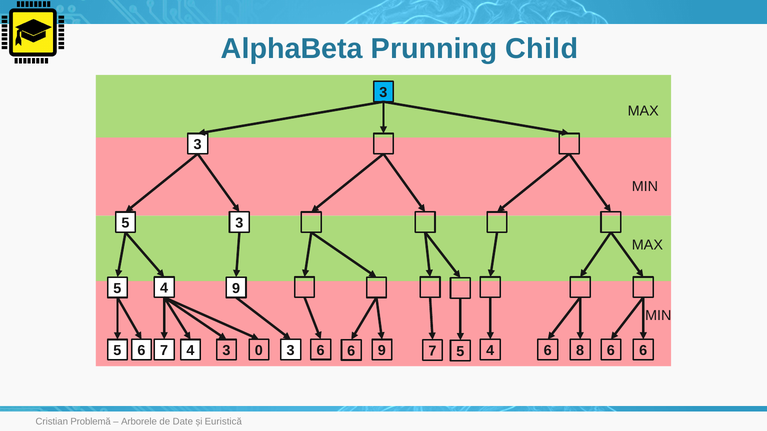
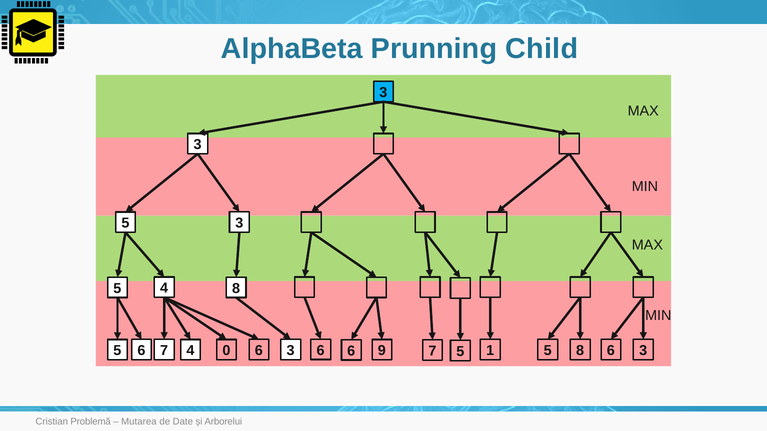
5 9: 9 -> 8 (236, 289)
3 4: 4 -> 1 (490, 351)
3: 3 -> 0 (226, 351)
4 0: 0 -> 6 (259, 351)
6: 6 -> 5 (548, 351)
9 6: 6 -> 3 (643, 351)
Arborele: Arborele -> Mutarea (139, 422)
Euristică: Euristică -> Arborelui (223, 422)
